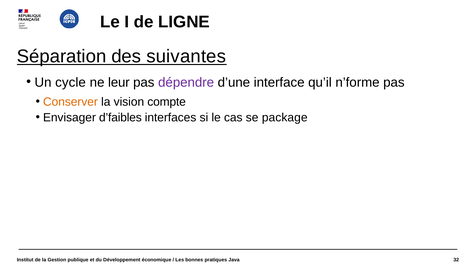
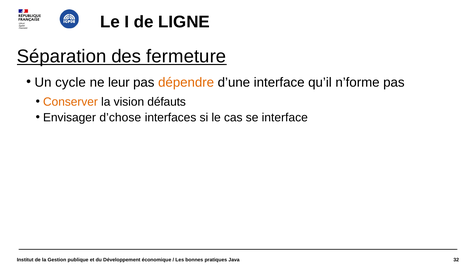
suivantes: suivantes -> fermeture (186, 56)
dépendre colour: purple -> orange (186, 82)
compte: compte -> défauts (167, 102)
d’faibles: d’faibles -> d’chose (120, 117)
se package: package -> interface (285, 117)
